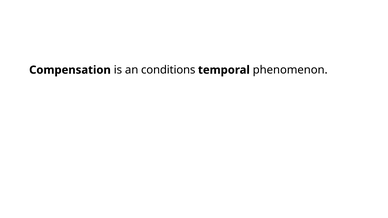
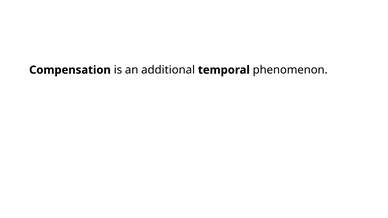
conditions: conditions -> additional (168, 70)
